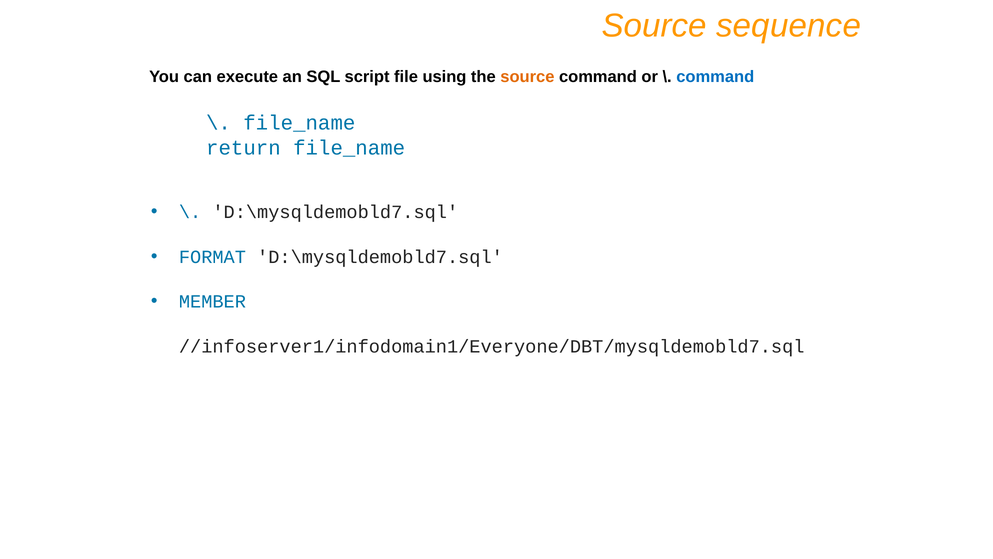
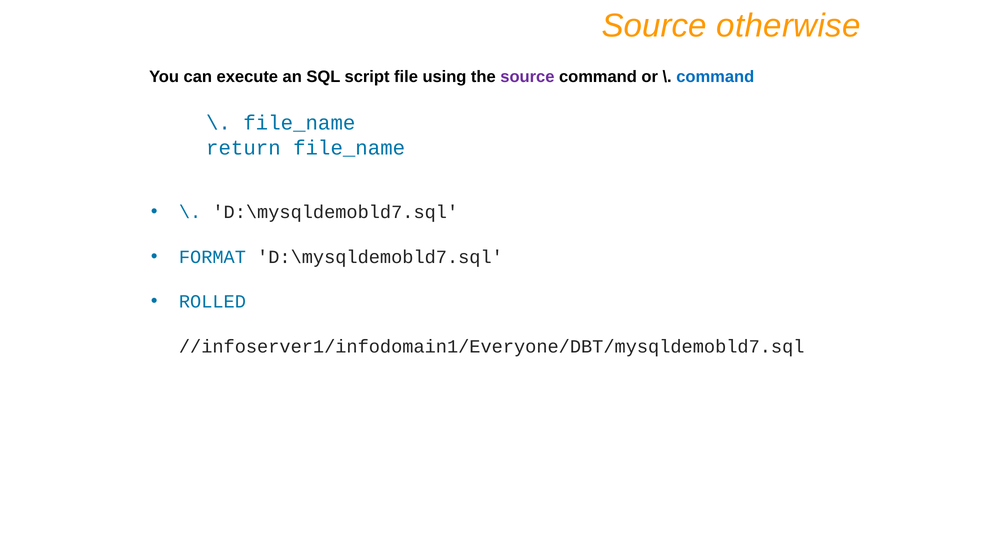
sequence: sequence -> otherwise (789, 26)
source colour: orange -> purple (527, 77)
MEMBER: MEMBER -> ROLLED (212, 301)
